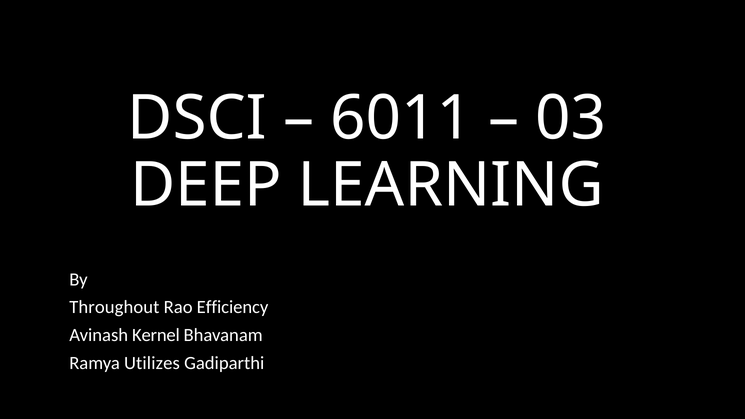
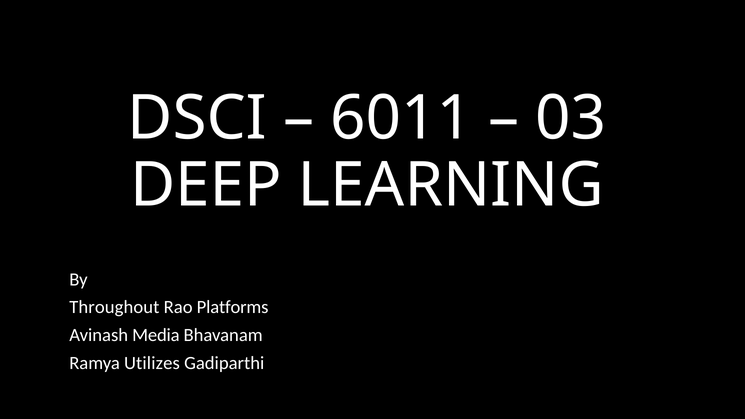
Efficiency: Efficiency -> Platforms (233, 307)
Kernel: Kernel -> Media (156, 335)
